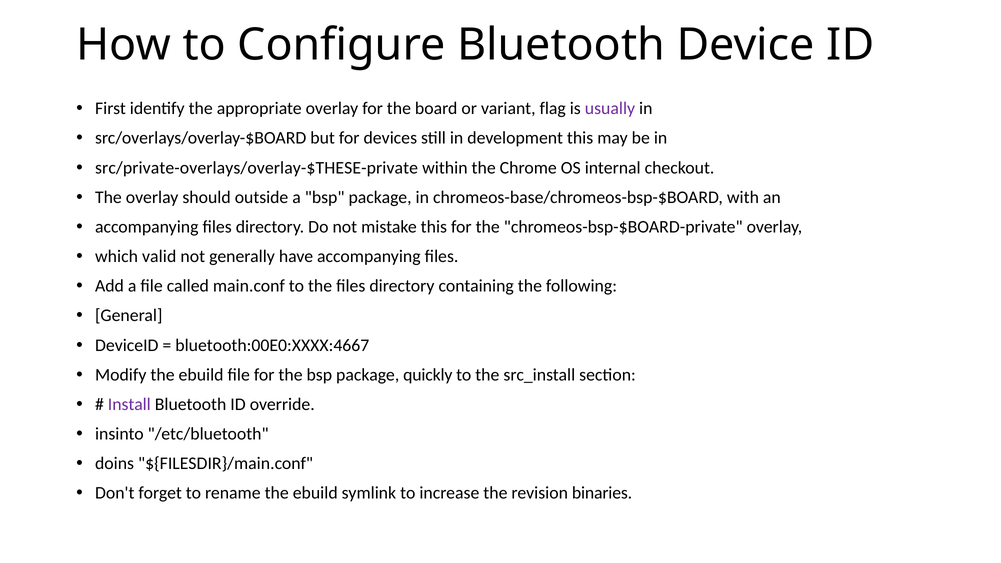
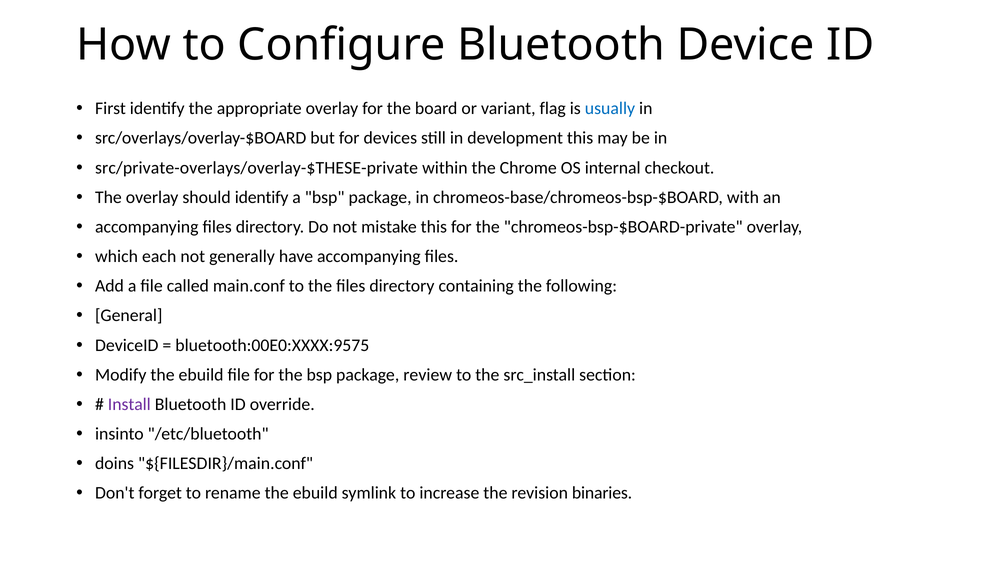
usually colour: purple -> blue (610, 109)
should outside: outside -> identify (262, 197)
valid: valid -> each (159, 256)
bluetooth:00E0:XXXX:4667: bluetooth:00E0:XXXX:4667 -> bluetooth:00E0:XXXX:9575 (272, 345)
quickly: quickly -> review (428, 375)
